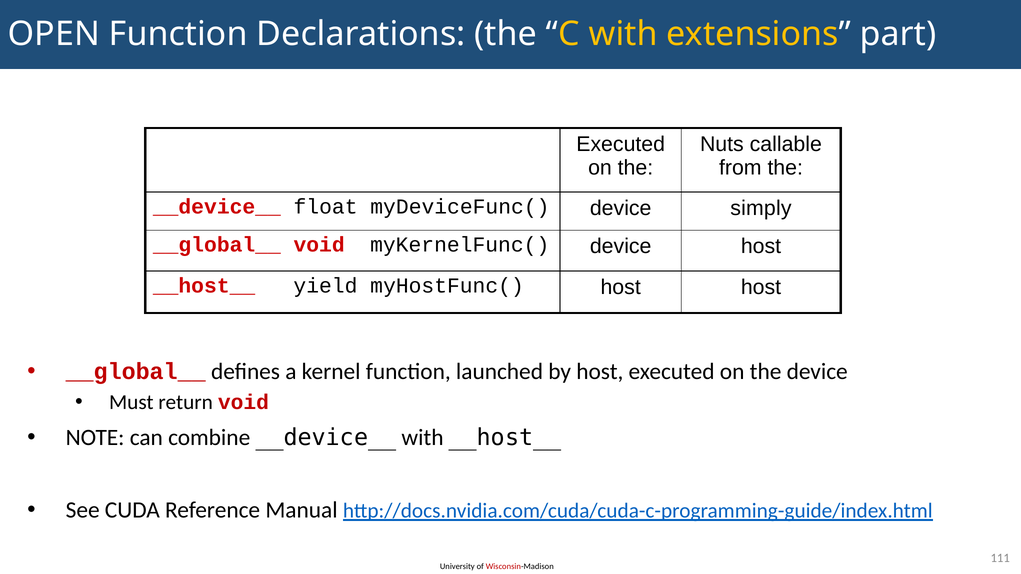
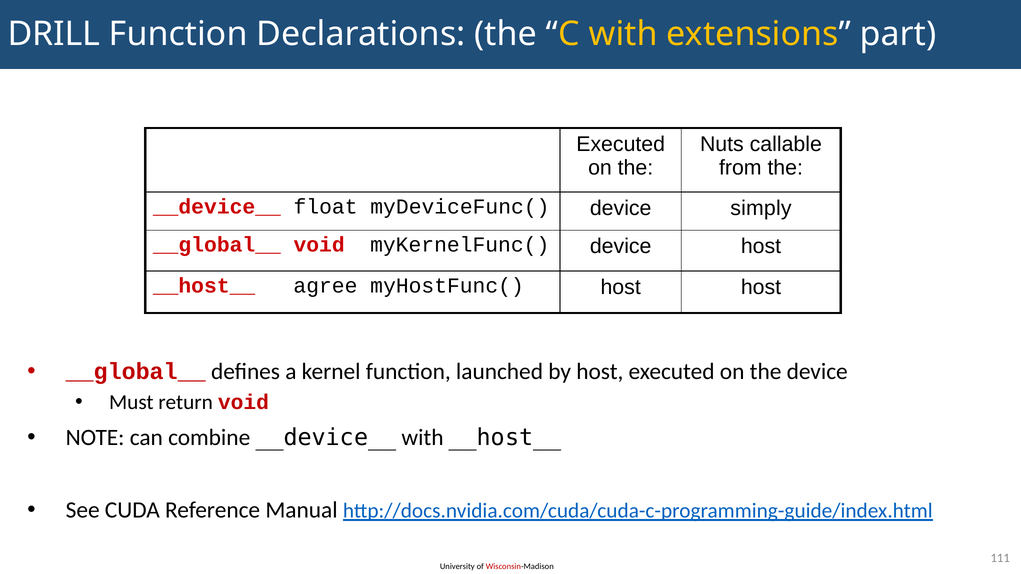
OPEN: OPEN -> DRILL (54, 34)
yield: yield -> agree (325, 286)
